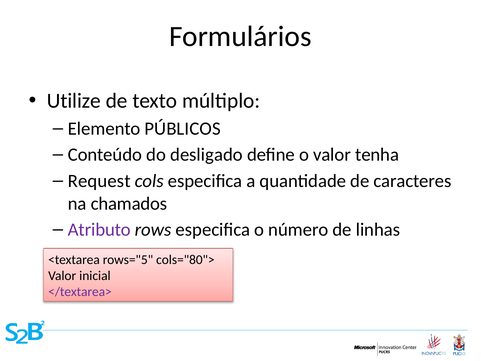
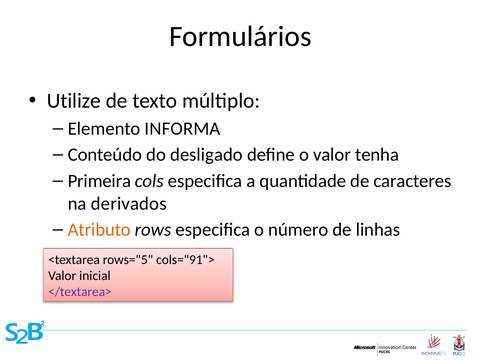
PÚBLICOS: PÚBLICOS -> INFORMA (183, 128)
Request: Request -> Primeira (99, 181)
chamados: chamados -> derivados (129, 203)
Atributo colour: purple -> orange (99, 230)
cols="80">: cols="80"> -> cols="91"> (185, 259)
